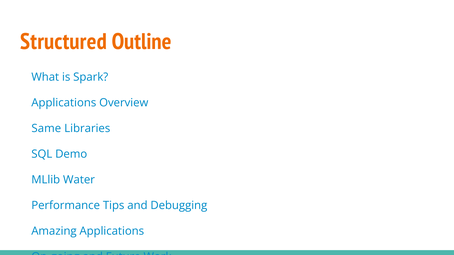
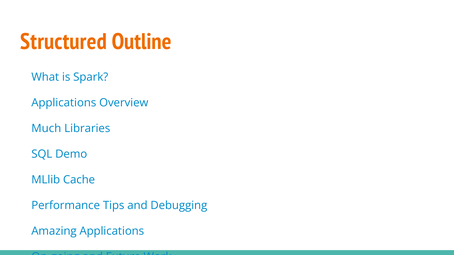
Same: Same -> Much (46, 129)
Water: Water -> Cache (79, 180)
